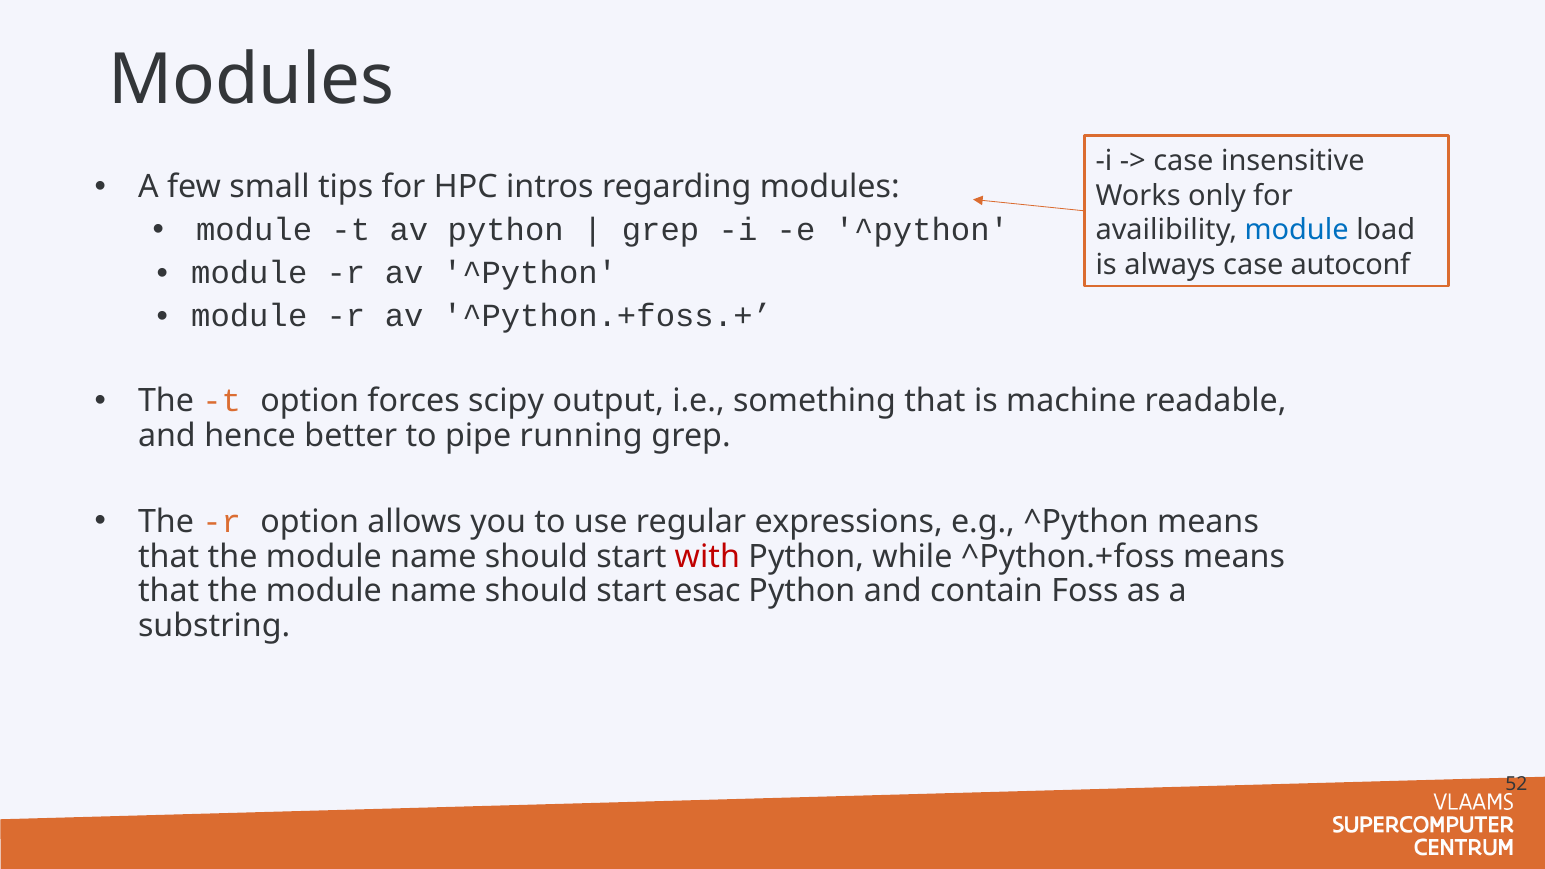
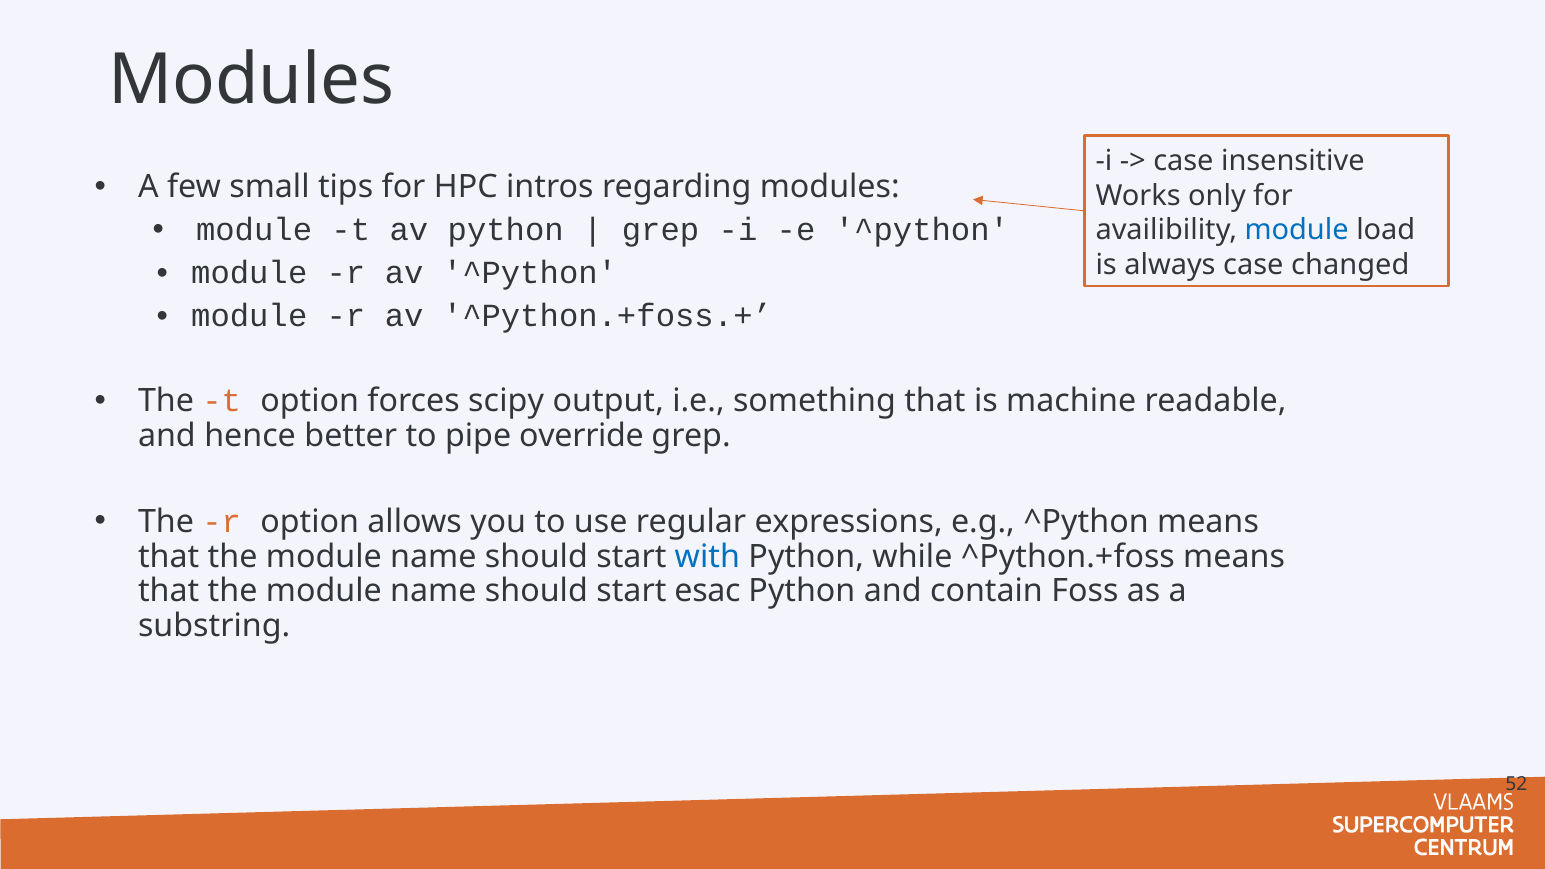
autoconf: autoconf -> changed (1350, 265)
running: running -> override (582, 436)
with colour: red -> blue (707, 556)
